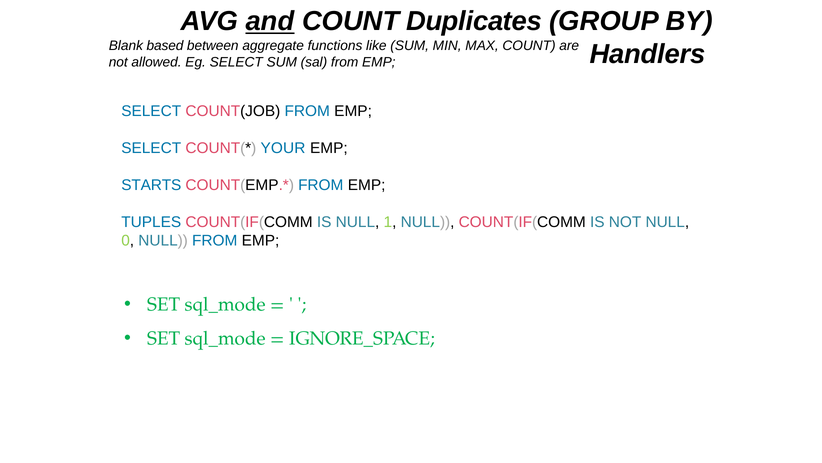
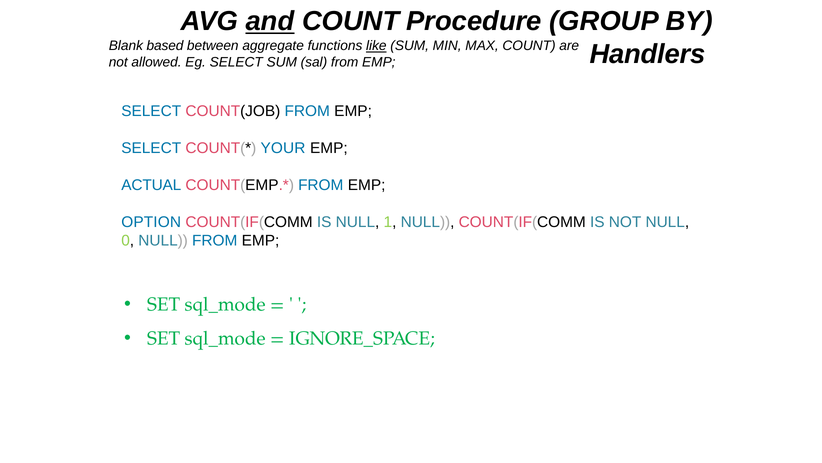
Duplicates: Duplicates -> Procedure (474, 21)
like underline: none -> present (376, 46)
STARTS: STARTS -> ACTUAL (151, 185)
TUPLES: TUPLES -> OPTION (151, 222)
